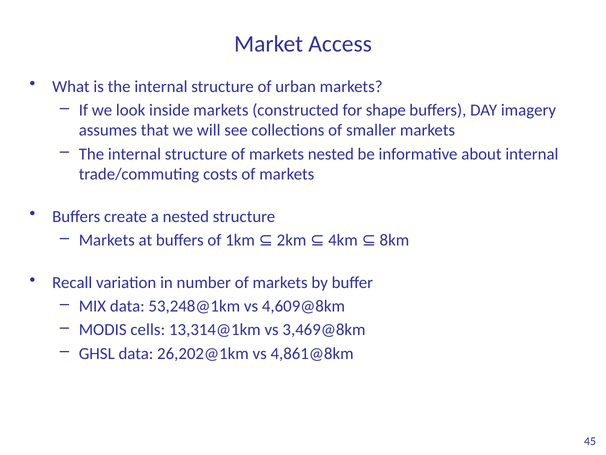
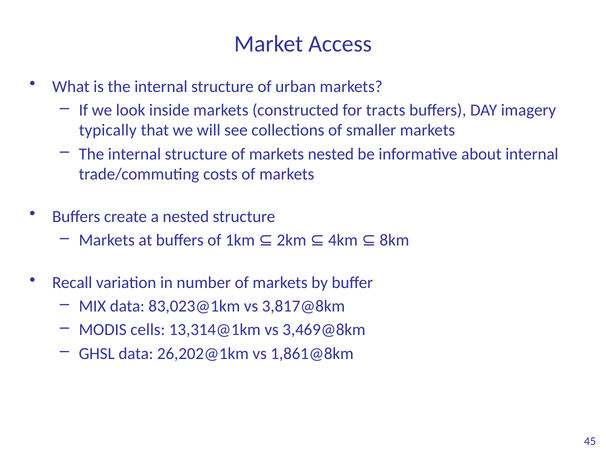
shape: shape -> tracts (386, 110)
assumes: assumes -> typically (108, 130)
53,248@1km: 53,248@1km -> 83,023@1km (194, 306)
4,609@8km: 4,609@8km -> 3,817@8km (303, 306)
4,861@8km: 4,861@8km -> 1,861@8km (312, 353)
